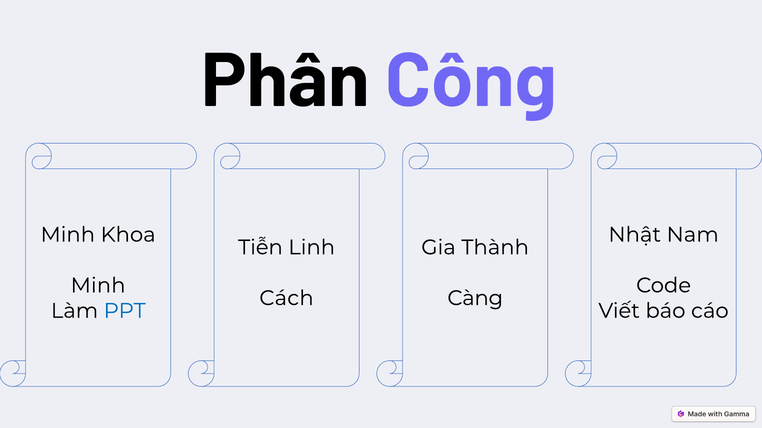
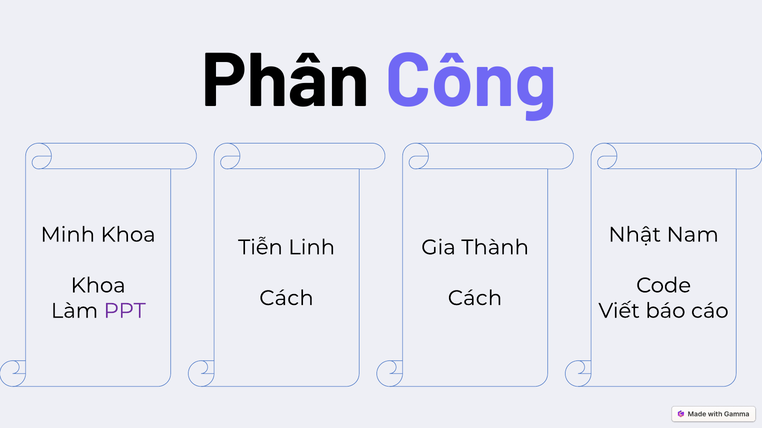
Minh: Minh -> Khoa (98, 286)
Càng: Càng -> Cách (475, 299)
PPT colour: blue -> purple (125, 311)
